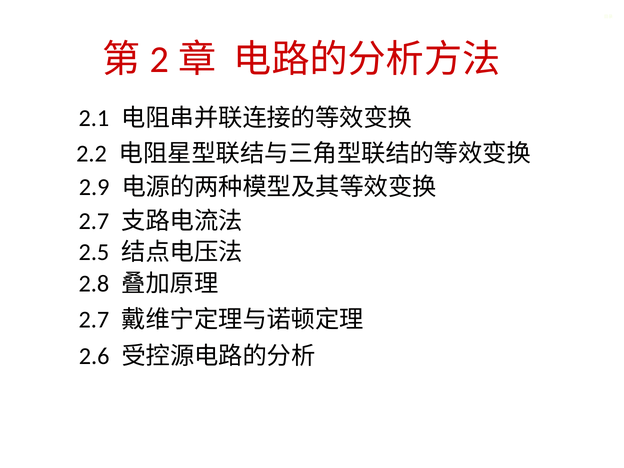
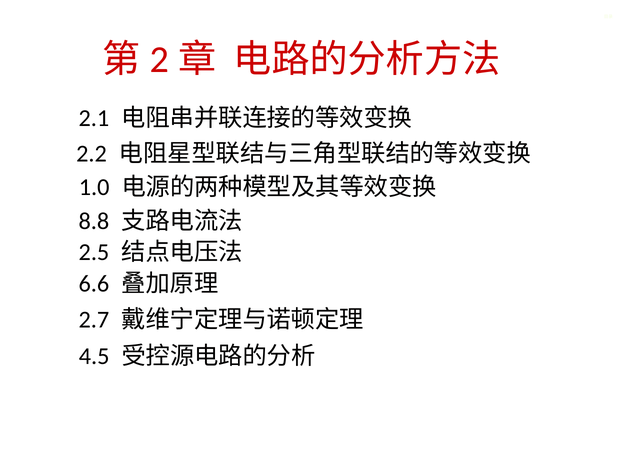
2.9: 2.9 -> 1.0 (94, 187)
2.7: 2.7 -> 8.8 (94, 221)
2.8: 2.8 -> 6.6 (94, 284)
2.6: 2.6 -> 4.5 (94, 356)
